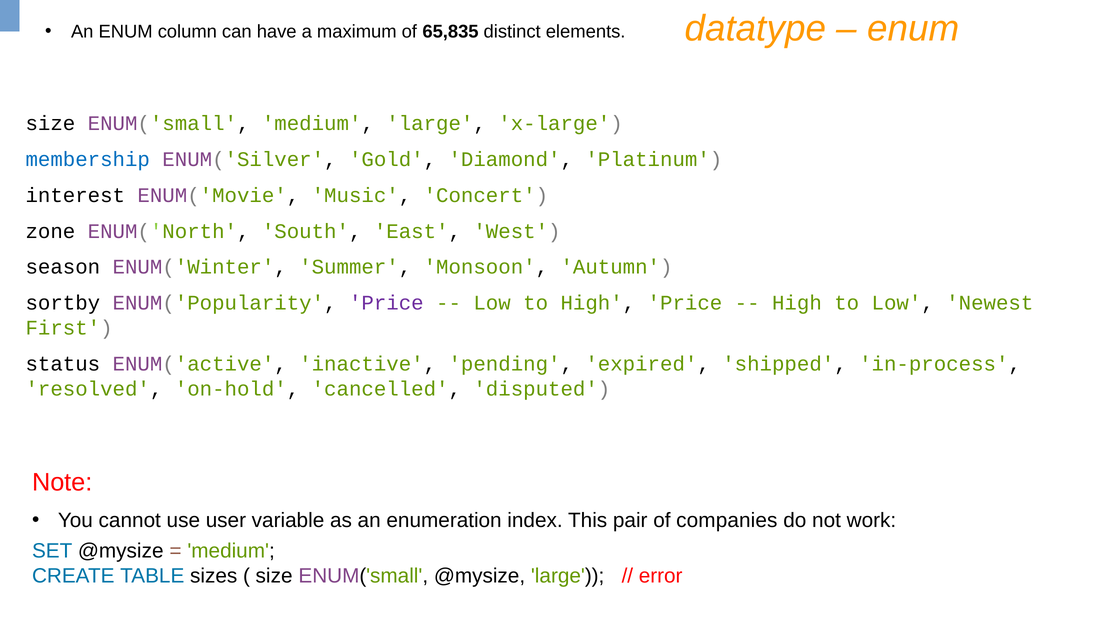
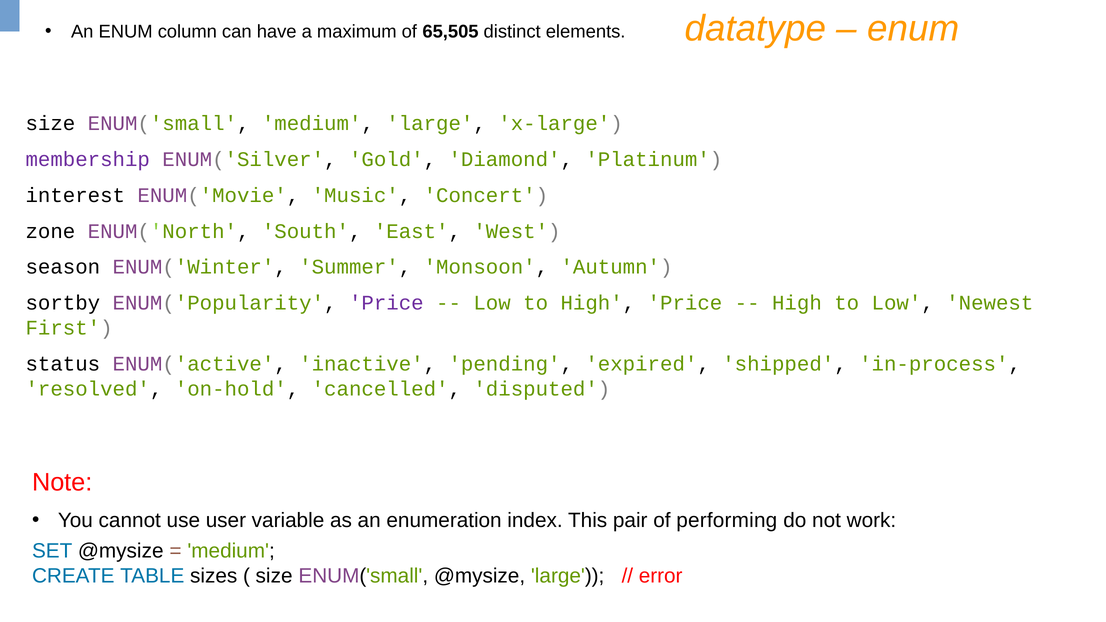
65,835: 65,835 -> 65,505 (451, 32)
membership colour: blue -> purple (88, 159)
companies: companies -> performing (727, 521)
